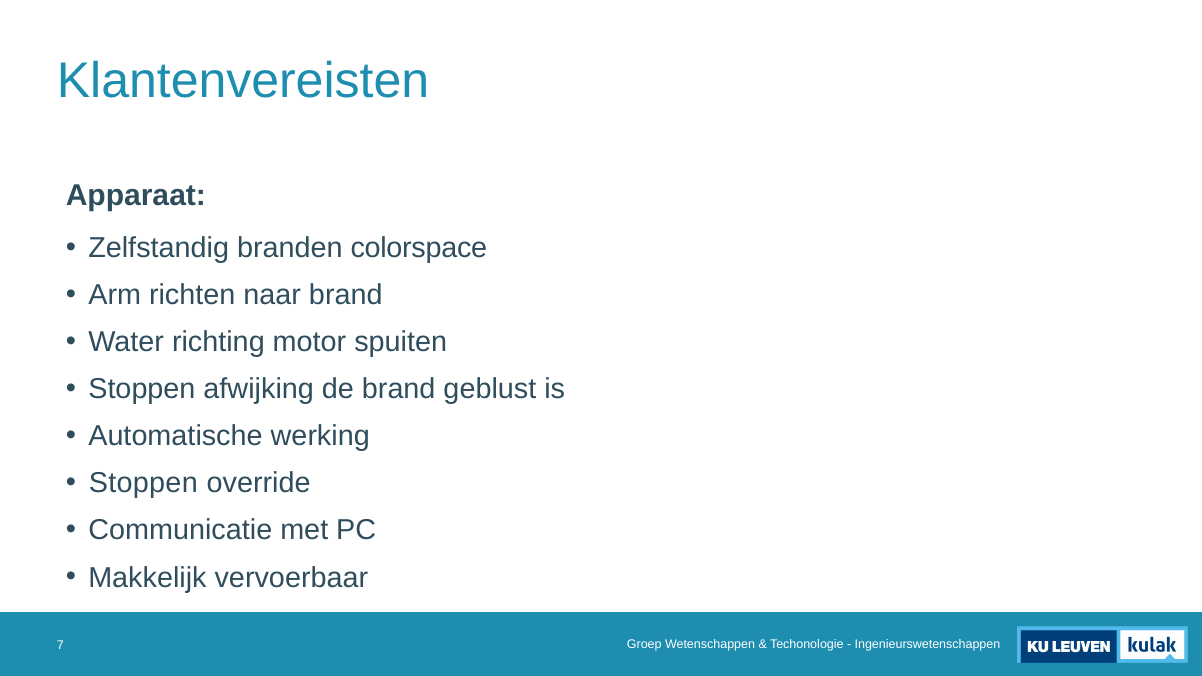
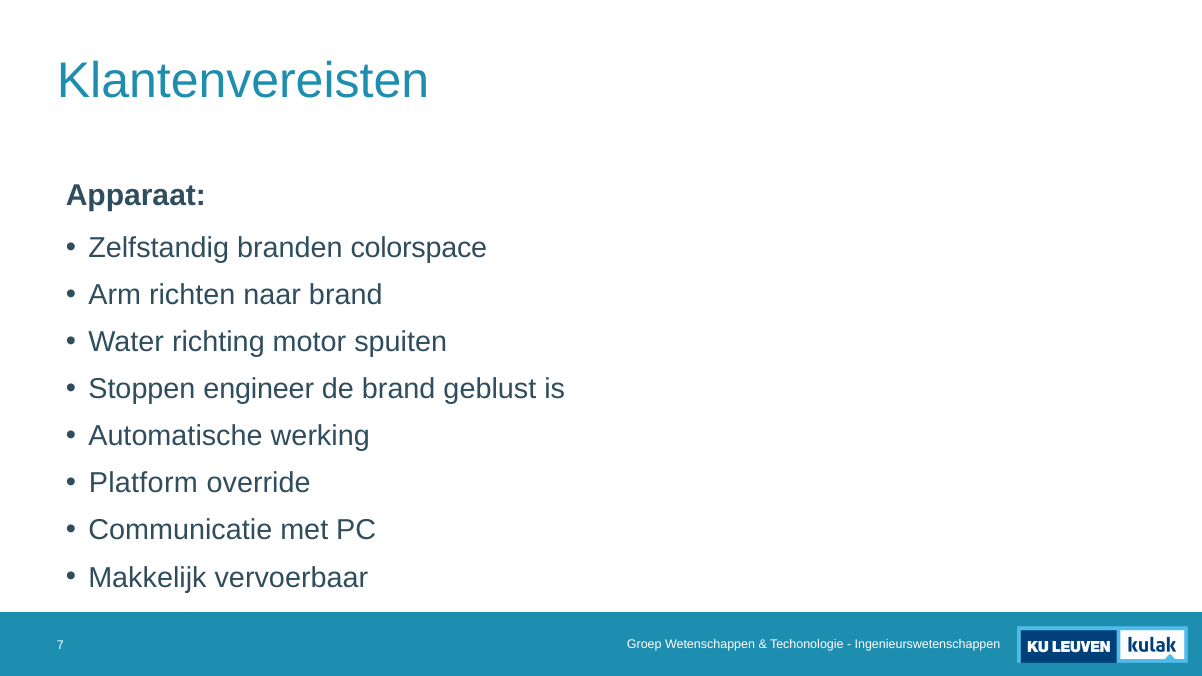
afwijking: afwijking -> engineer (259, 389)
Stoppen: Stoppen -> Platform (143, 484)
